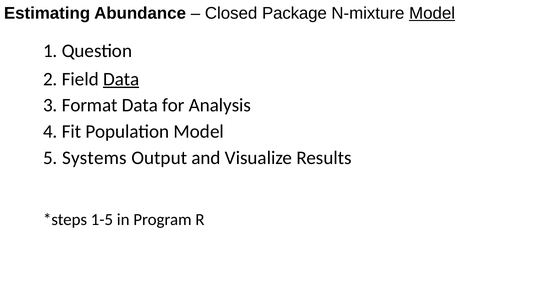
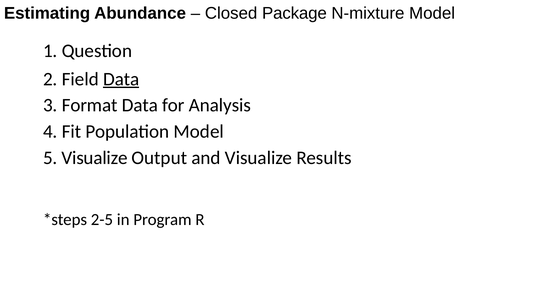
Model underline: present -> none (432, 13)
5 Systems: Systems -> Visualize (95, 158)
1-5: 1-5 -> 2-5 (102, 219)
